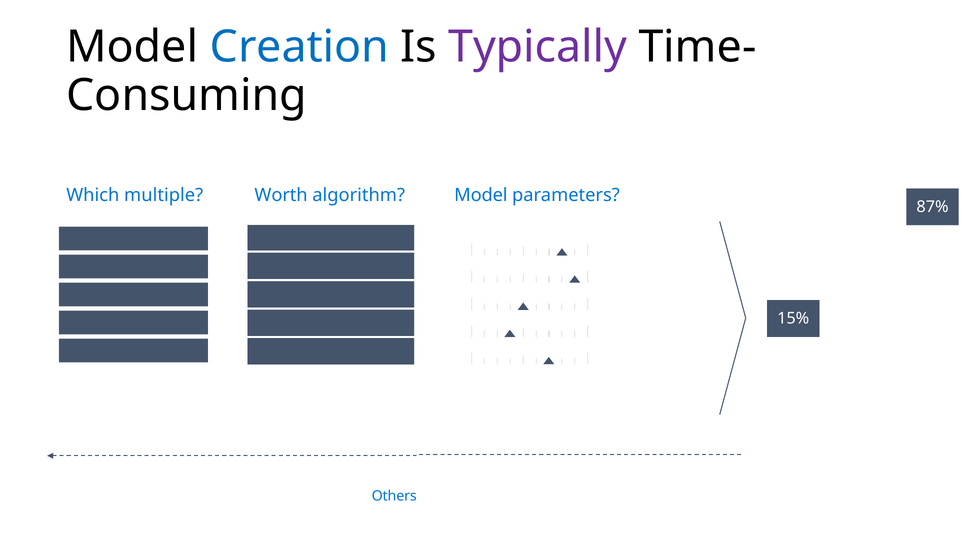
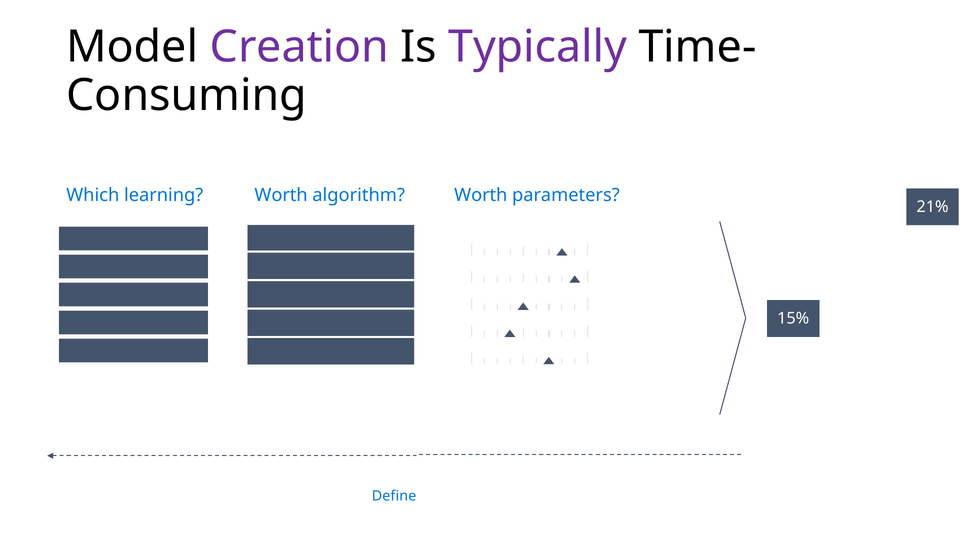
Creation colour: blue -> purple (299, 47)
multiple: multiple -> learning (164, 195)
algorithm Model: Model -> Worth (481, 195)
87%: 87% -> 21% (933, 207)
Others: Others -> Define (394, 497)
